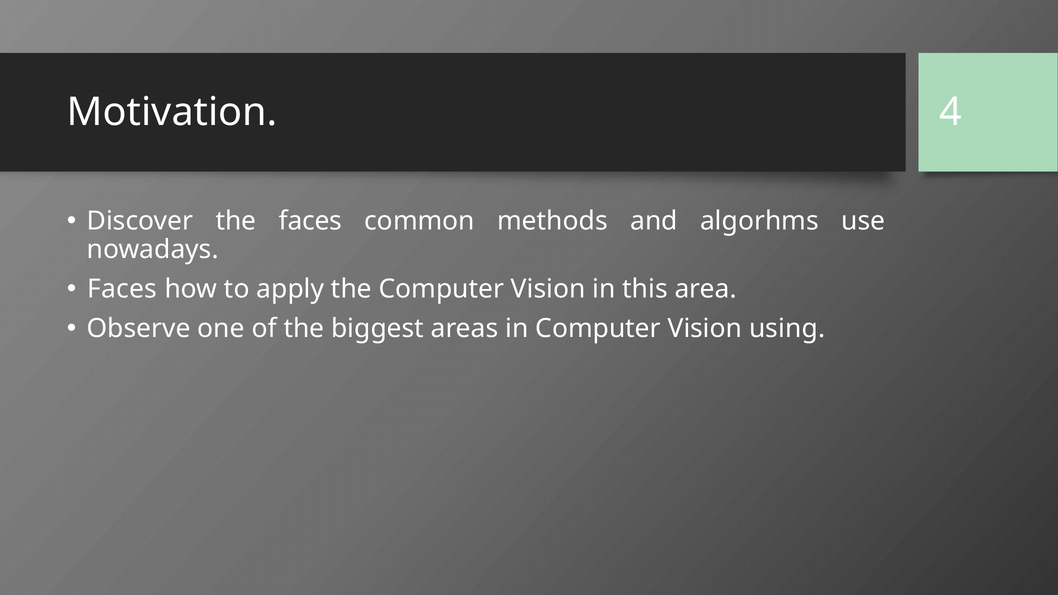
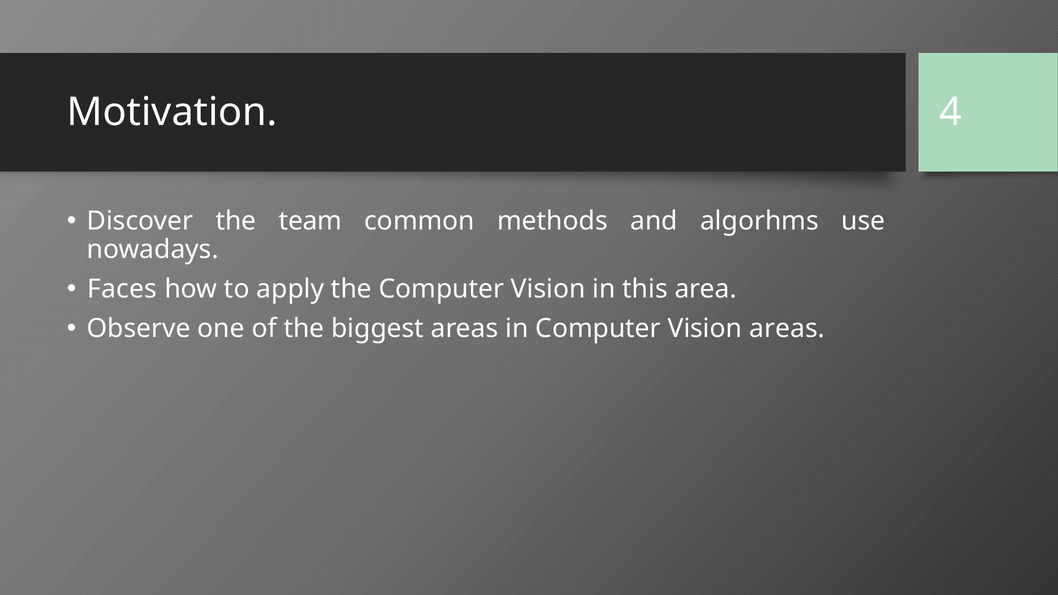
the faces: faces -> team (310, 221)
Vision using: using -> areas (787, 329)
